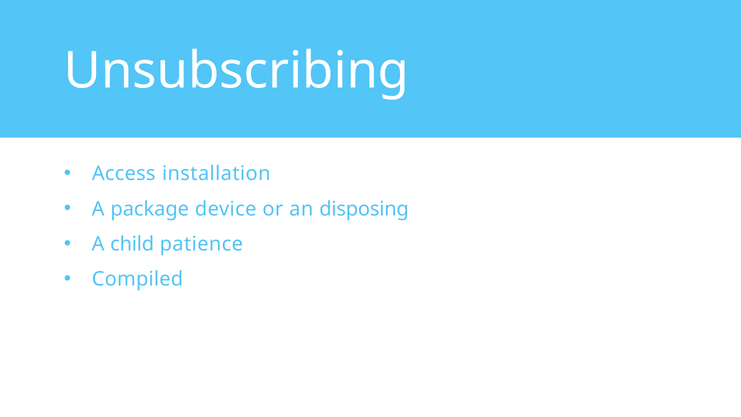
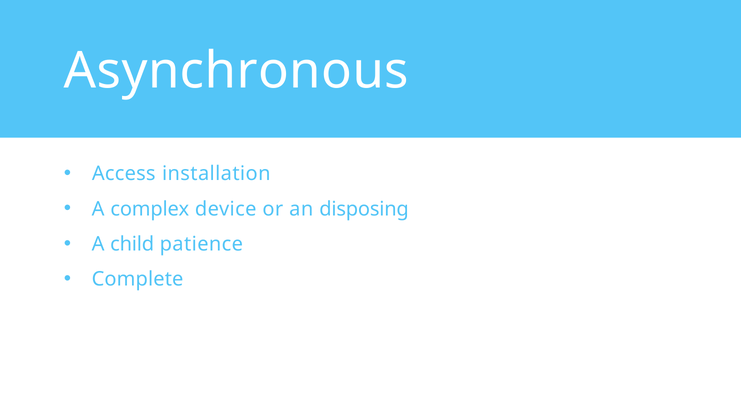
Unsubscribing: Unsubscribing -> Asynchronous (236, 71)
package: package -> complex (150, 209)
Compiled: Compiled -> Complete (138, 279)
